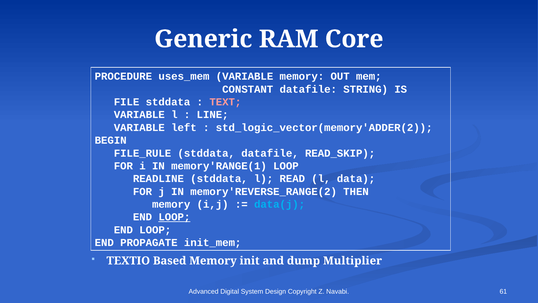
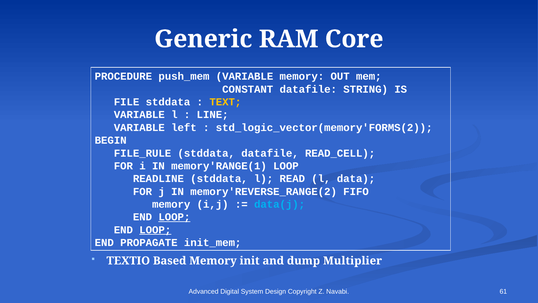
uses_mem: uses_mem -> push_mem (184, 76)
TEXT colour: pink -> yellow (225, 102)
std_logic_vector(memory'ADDER(2: std_logic_vector(memory'ADDER(2 -> std_logic_vector(memory'FORMS(2 (324, 127)
READ_SKIP: READ_SKIP -> READ_CELL (340, 153)
THEN: THEN -> FIFO (356, 191)
LOOP underline: none -> present (155, 230)
